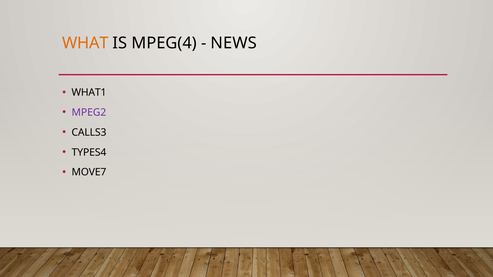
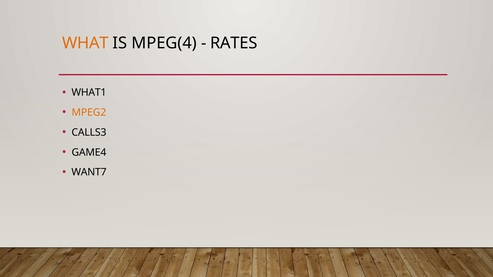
NEWS: NEWS -> RATES (234, 43)
MPEG2 colour: purple -> orange (89, 113)
TYPES4: TYPES4 -> GAME4 (89, 152)
MOVE7: MOVE7 -> WANT7 (89, 172)
